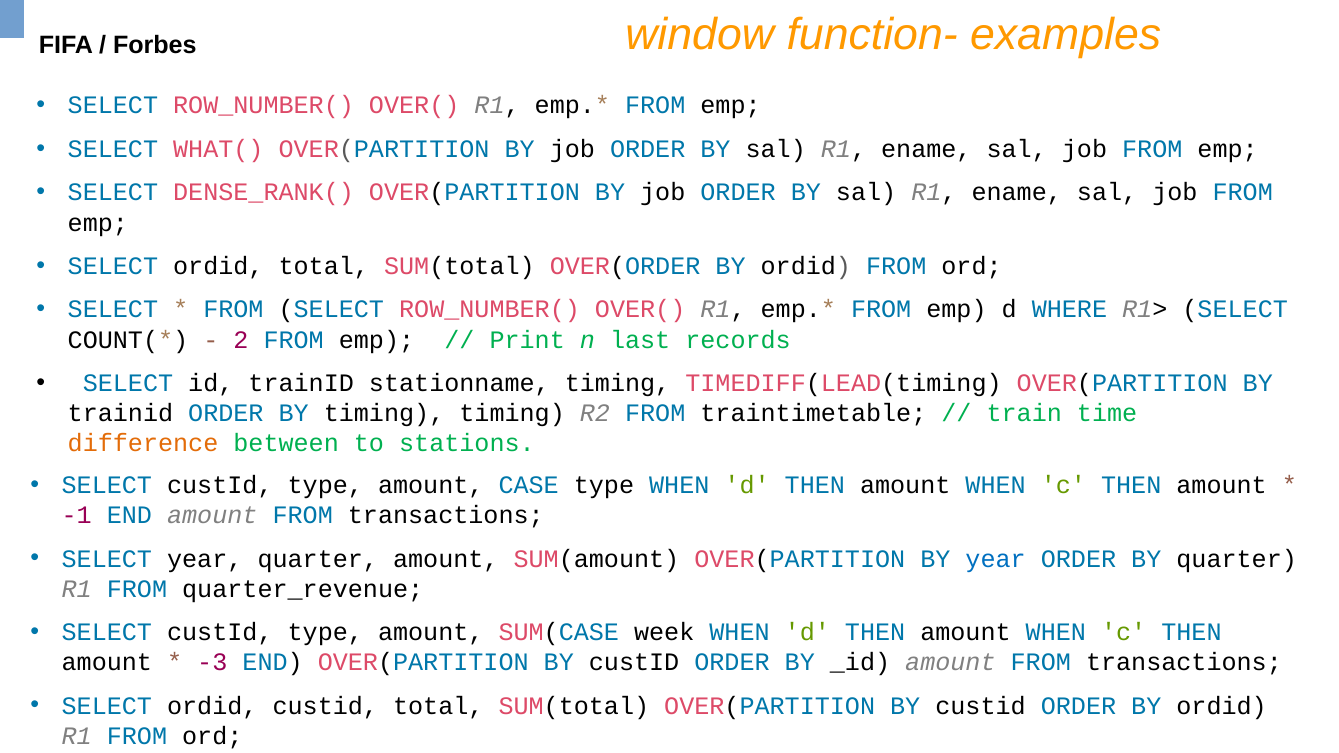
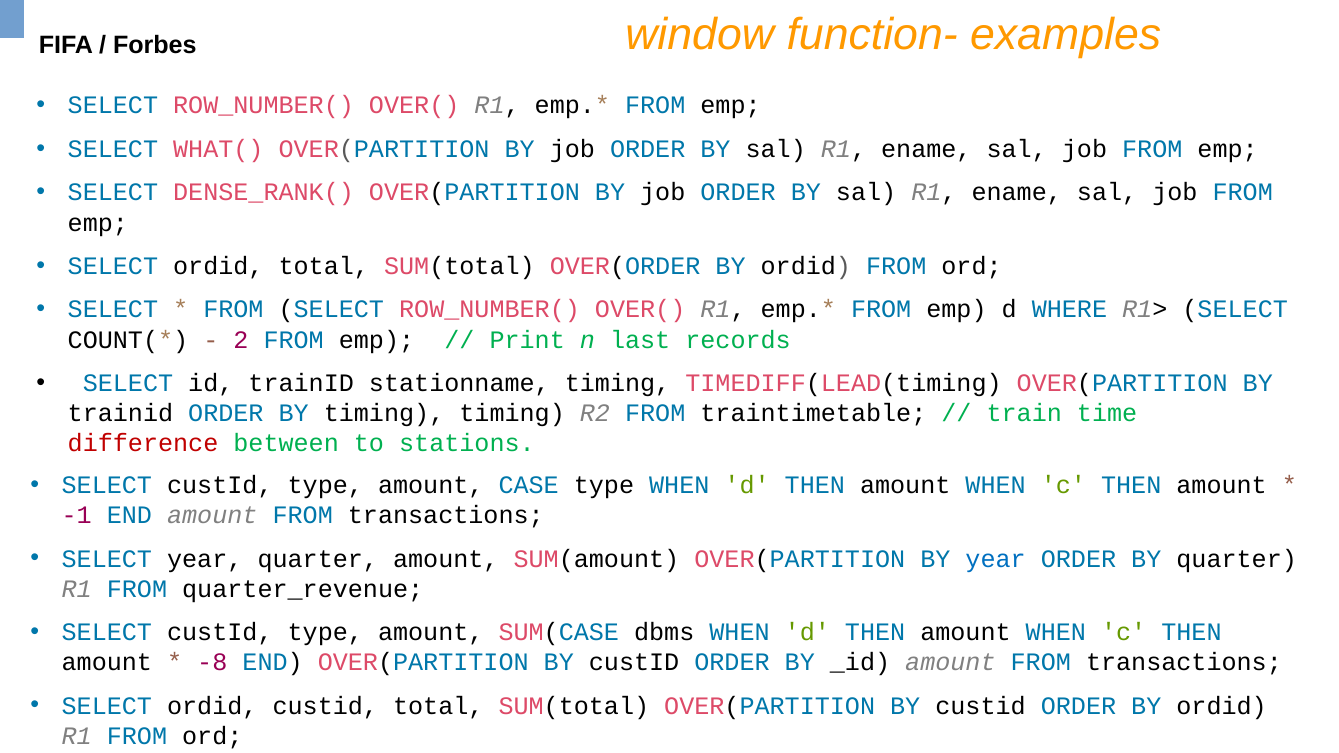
difference colour: orange -> red (143, 444)
week: week -> dbms (664, 633)
-3: -3 -> -8 (212, 663)
